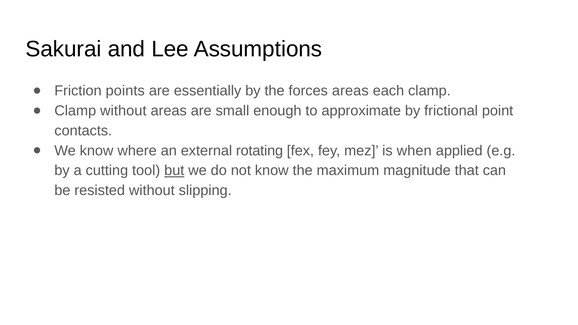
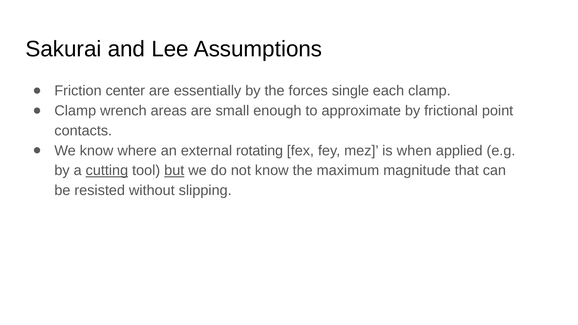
points: points -> center (125, 91)
forces areas: areas -> single (350, 91)
Clamp without: without -> wrench (123, 111)
cutting underline: none -> present (107, 171)
